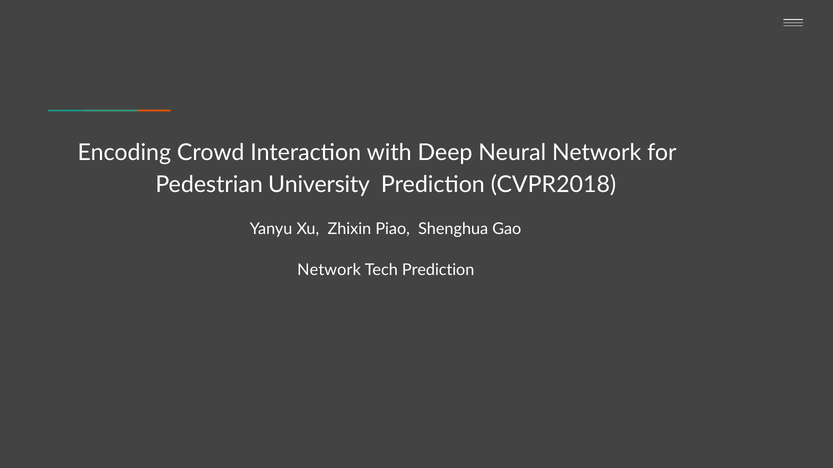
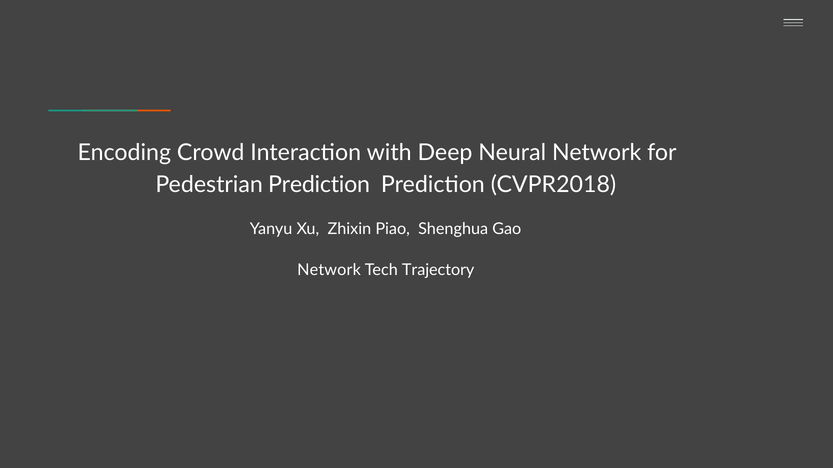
Pedestrian University: University -> Prediction (319, 185)
Tech Prediction: Prediction -> Trajectory (438, 270)
